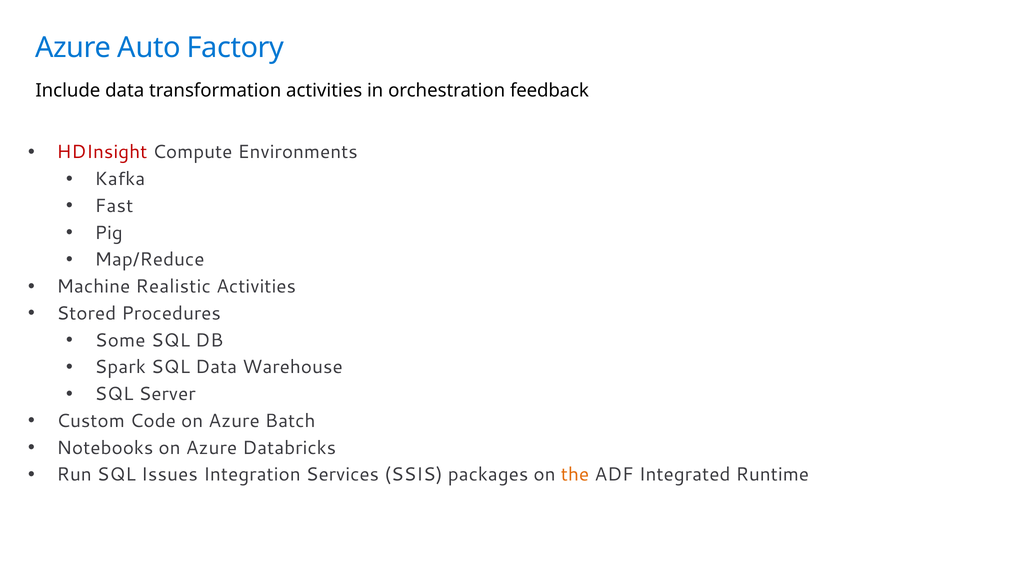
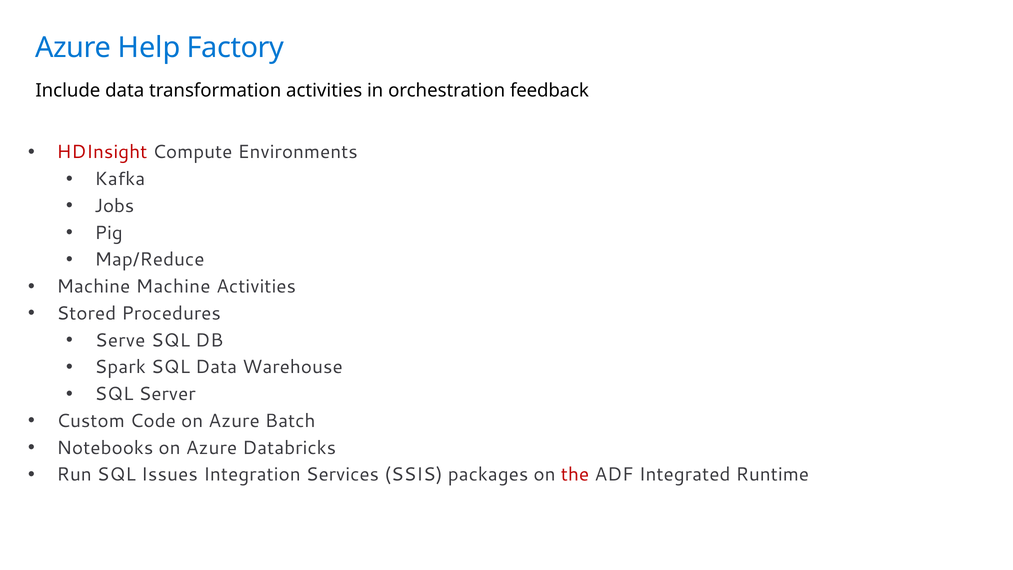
Auto: Auto -> Help (149, 48)
Fast: Fast -> Jobs (114, 206)
Machine Realistic: Realistic -> Machine (173, 286)
Some: Some -> Serve (120, 340)
the colour: orange -> red (575, 474)
